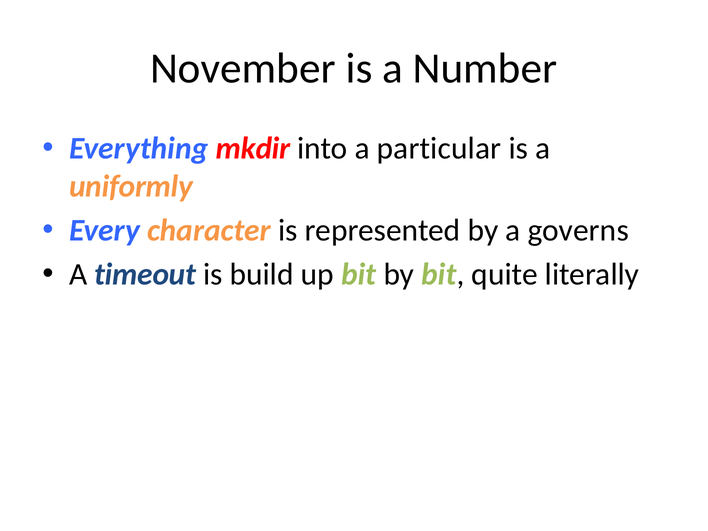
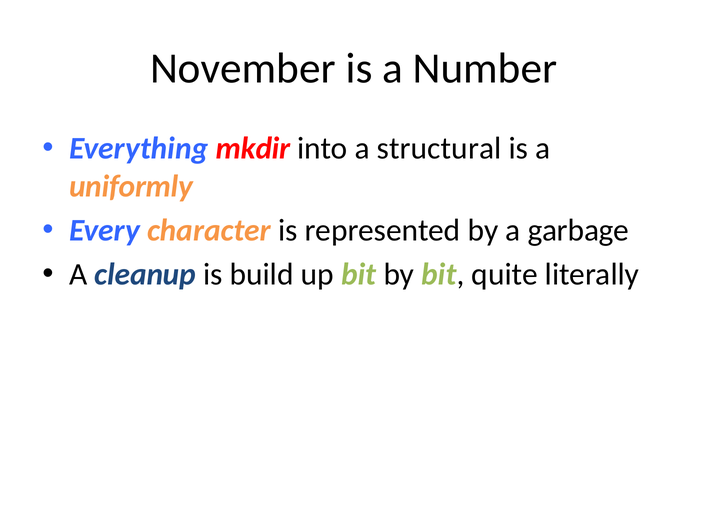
particular: particular -> structural (439, 149)
governs: governs -> garbage (578, 230)
timeout: timeout -> cleanup (145, 274)
